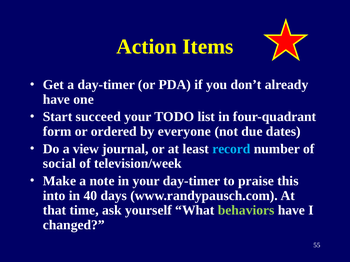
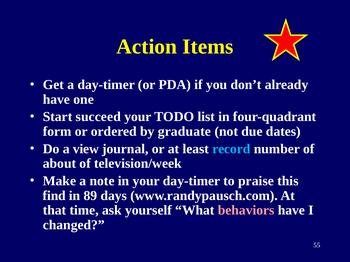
everyone: everyone -> graduate (184, 132)
social: social -> about (59, 164)
into: into -> find (54, 196)
40: 40 -> 89 (90, 196)
behaviors colour: light green -> pink (246, 211)
